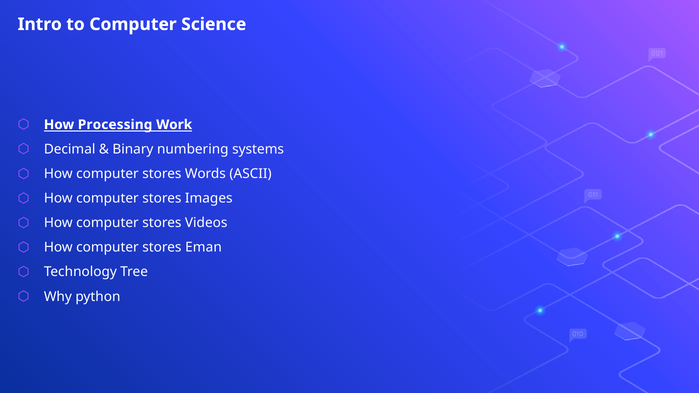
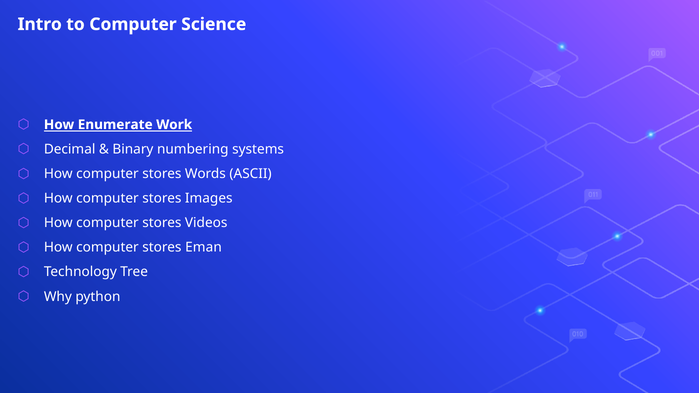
Processing: Processing -> Enumerate (115, 125)
